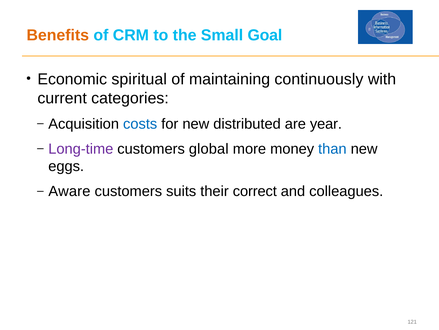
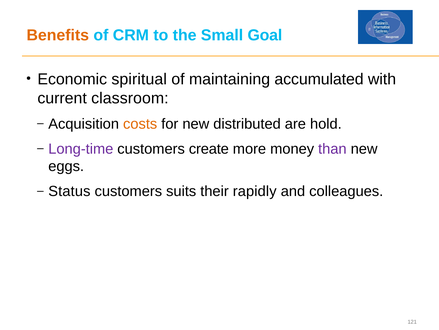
continuously: continuously -> accumulated (319, 79)
categories: categories -> classroom (130, 98)
costs colour: blue -> orange (140, 124)
year: year -> hold (326, 124)
global: global -> create (209, 149)
than colour: blue -> purple (332, 149)
Aware: Aware -> Status (69, 191)
correct: correct -> rapidly (255, 191)
